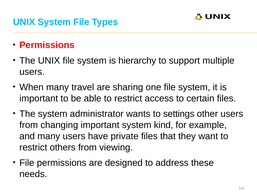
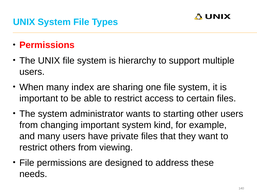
travel: travel -> index (83, 87)
settings: settings -> starting (179, 114)
